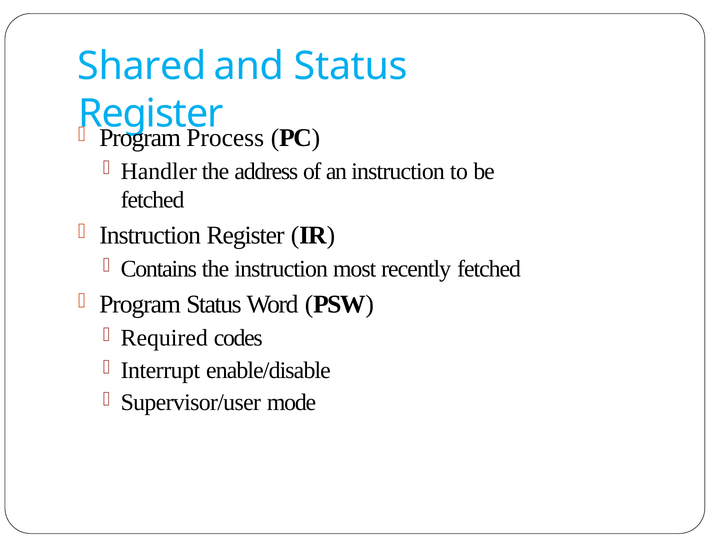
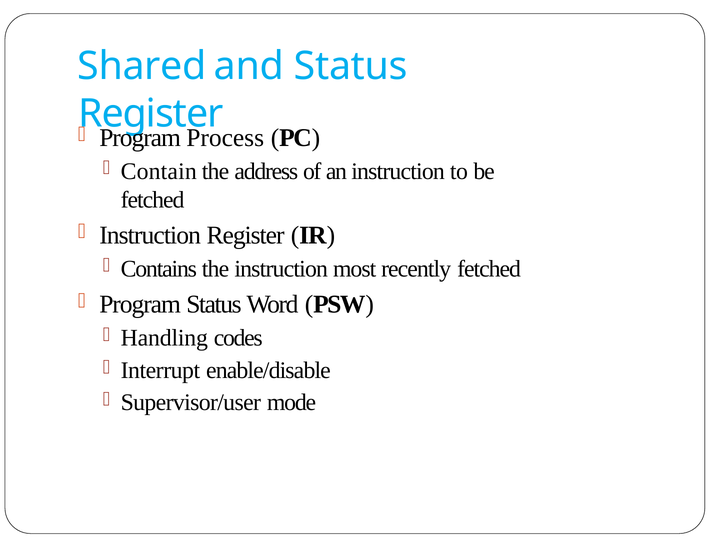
Handler: Handler -> Contain (159, 171)
Required: Required -> Handling (164, 338)
